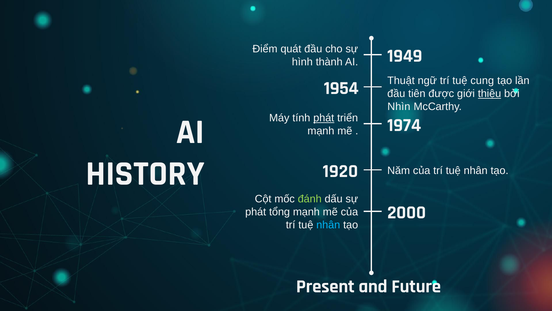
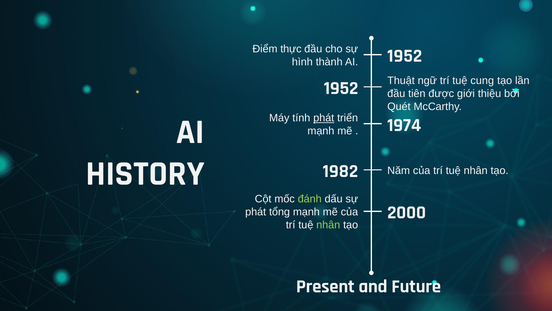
quát: quát -> thực (291, 49)
AI 1949: 1949 -> 1952 (405, 56)
1954: 1954 -> 1952 (341, 88)
thiệu underline: present -> none (490, 93)
Nhìn: Nhìn -> Quét (399, 106)
1920: 1920 -> 1982 (340, 171)
nhân colour: light blue -> light green (328, 225)
